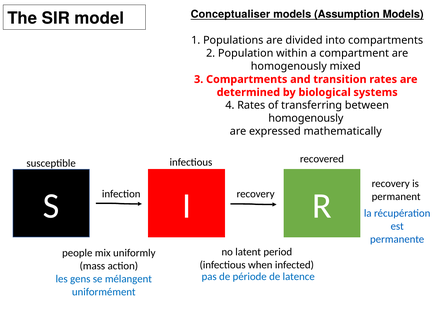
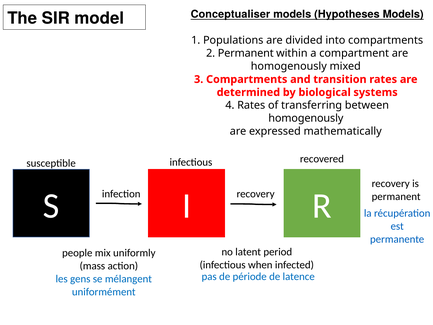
Assumption: Assumption -> Hypotheses (347, 14)
2 Population: Population -> Permanent (246, 53)
